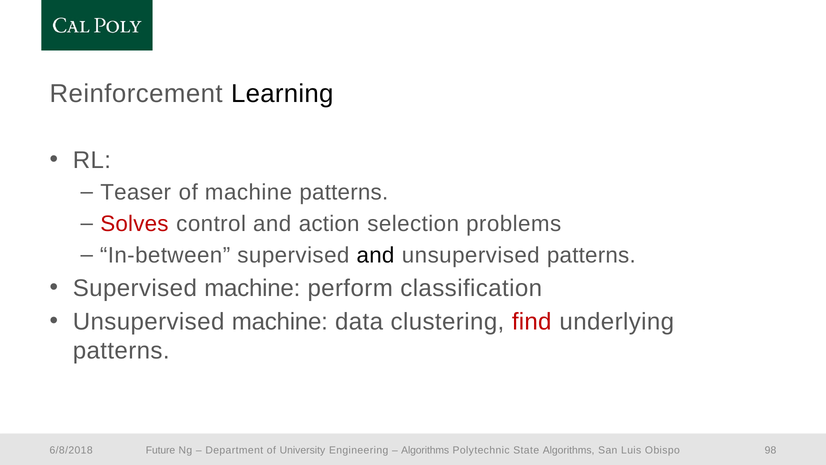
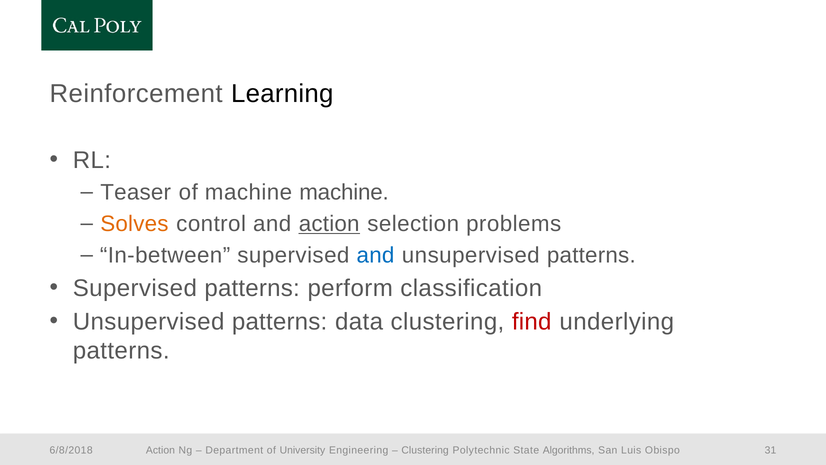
machine patterns: patterns -> machine (344, 192)
Solves colour: red -> orange (134, 224)
action underline: none -> present (329, 224)
and colour: black -> blue (375, 255)
Supervised machine: machine -> patterns (252, 288)
machine: machine -> patterns (280, 322)
Future: Future -> Action (160, 450)
Algorithms: Algorithms -> Clustering (425, 450)
98: 98 -> 31 (770, 450)
